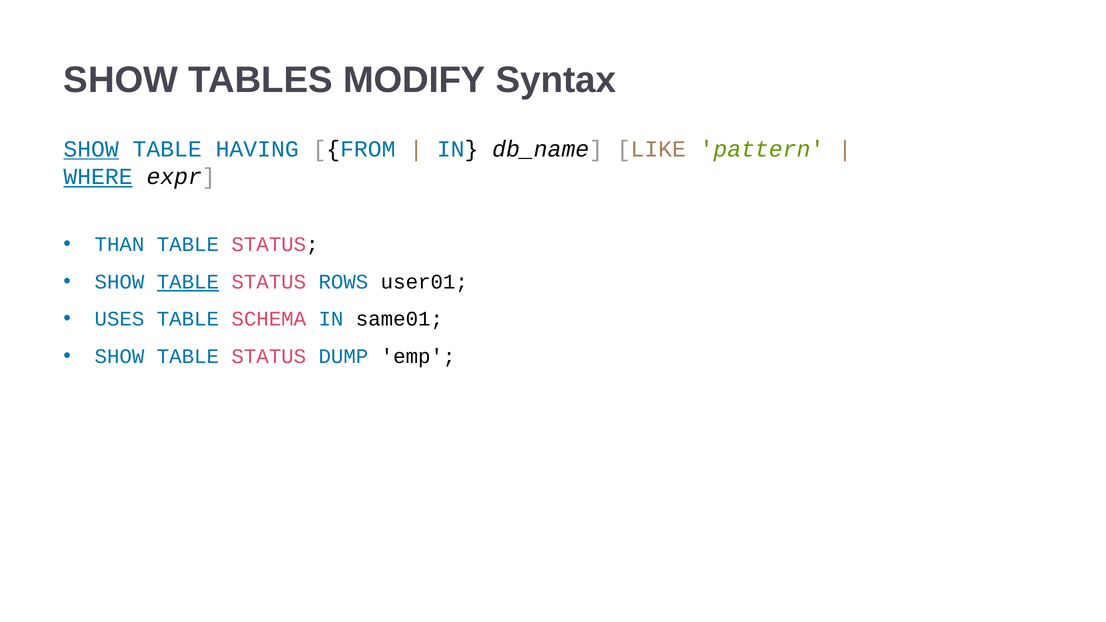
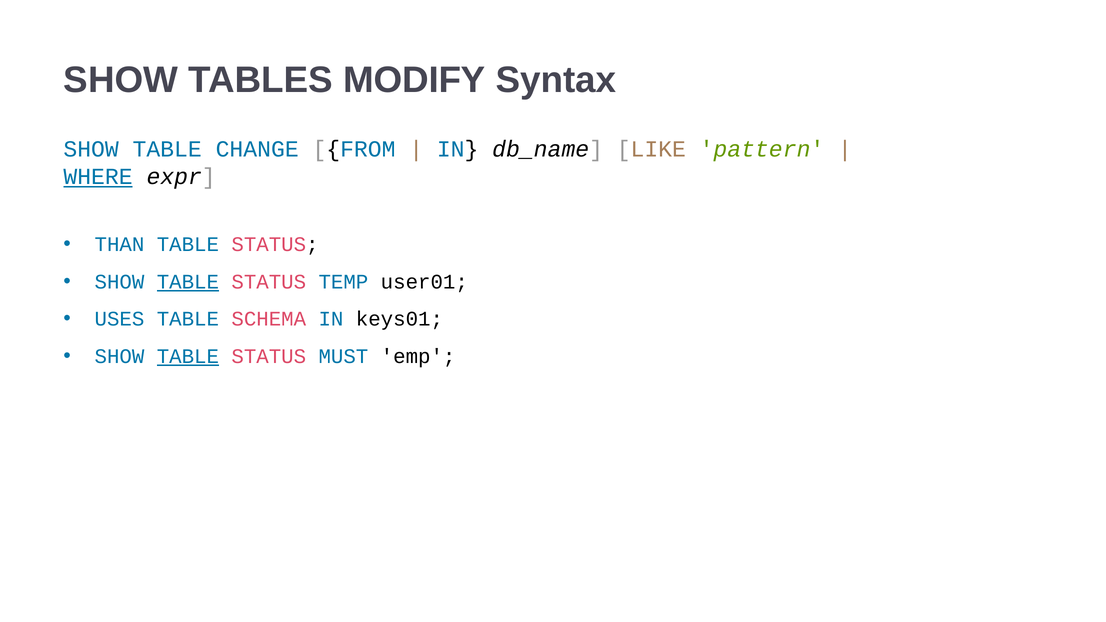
SHOW underline: present -> none (91, 149)
HAVING: HAVING -> CHANGE (257, 149)
ROWS: ROWS -> TEMP (343, 282)
same01: same01 -> keys01 (399, 319)
TABLE underline: none -> present (188, 357)
DUMP: DUMP -> MUST (343, 357)
